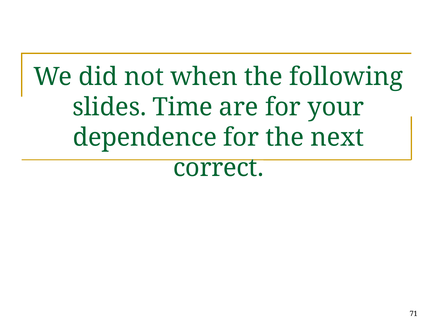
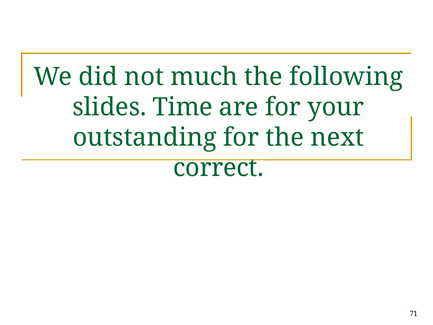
when: when -> much (204, 77)
dependence: dependence -> outstanding (145, 137)
